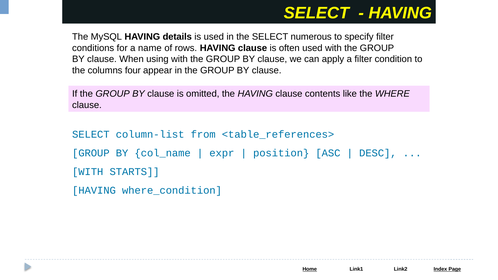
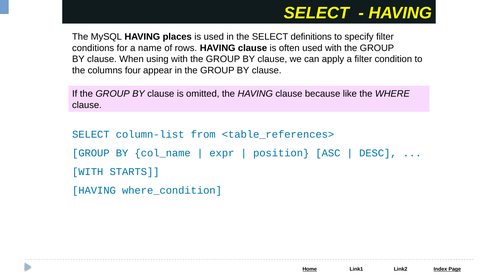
details: details -> places (177, 37)
numerous: numerous -> definitions (311, 37)
contents: contents -> because (323, 94)
